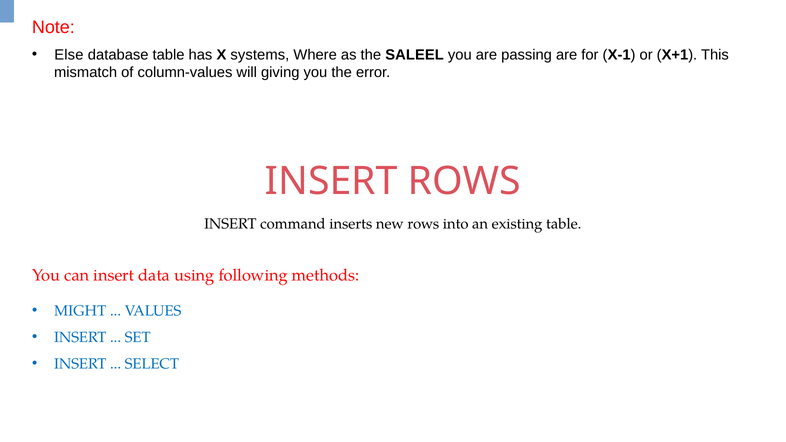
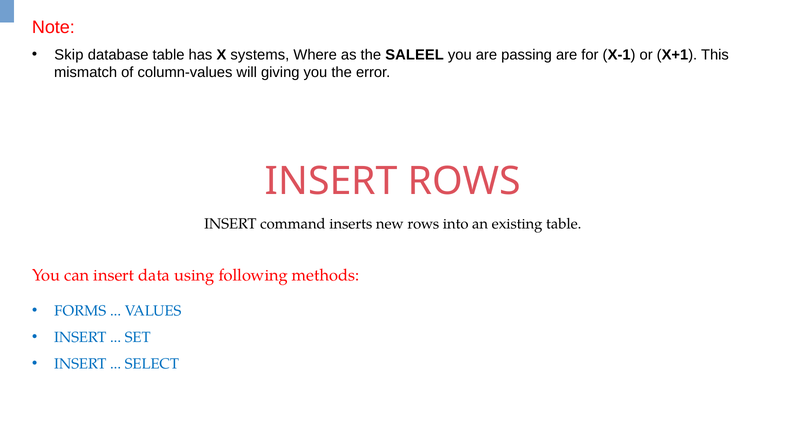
Else: Else -> Skip (69, 55)
MIGHT: MIGHT -> FORMS (80, 311)
